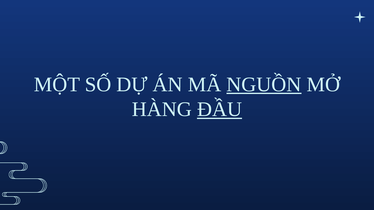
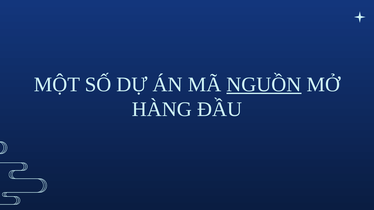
ĐẦU underline: present -> none (220, 110)
